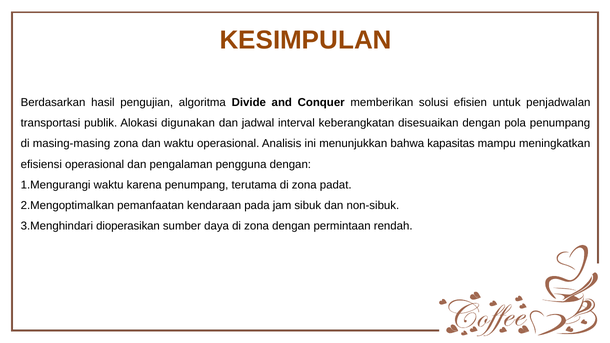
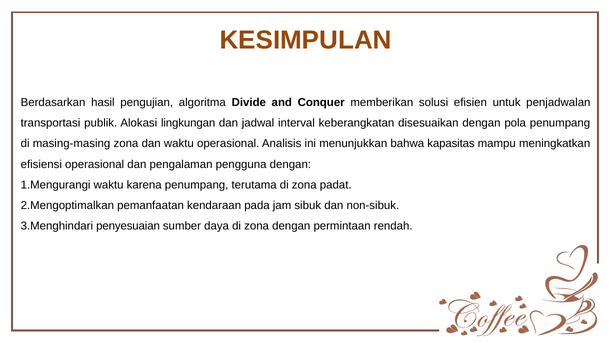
digunakan: digunakan -> lingkungan (188, 123)
dioperasikan: dioperasikan -> penyesuaian (128, 226)
